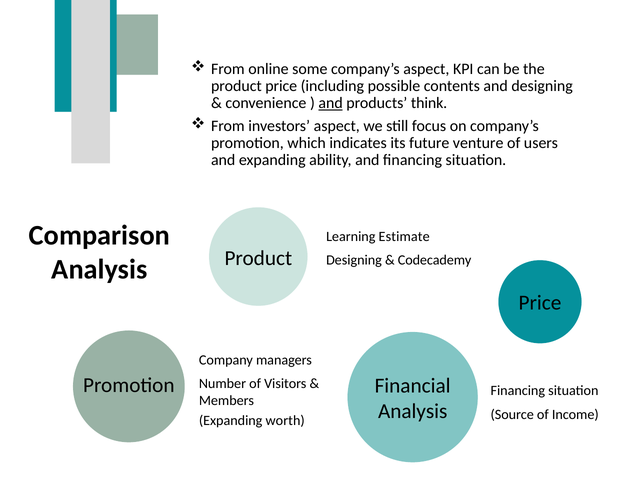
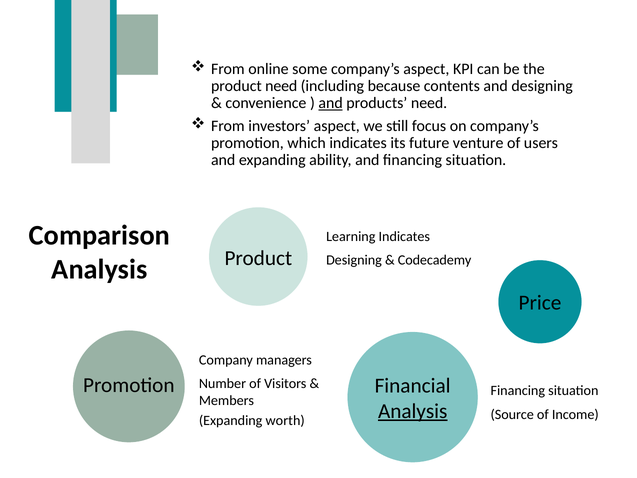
price: price -> need (281, 86)
possible: possible -> because (394, 86)
products think: think -> need (429, 103)
Learning Estimate: Estimate -> Indicates (404, 236)
Analysis underline: none -> present (413, 411)
